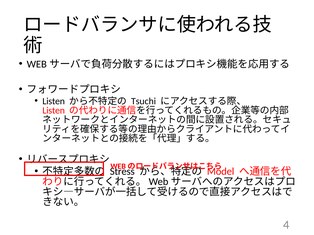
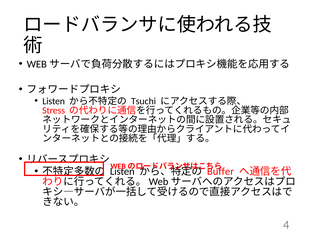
Listen: Listen -> Stress (54, 111)
Stress: Stress -> Listen (122, 172)
Model: Model -> Buffer (221, 172)
